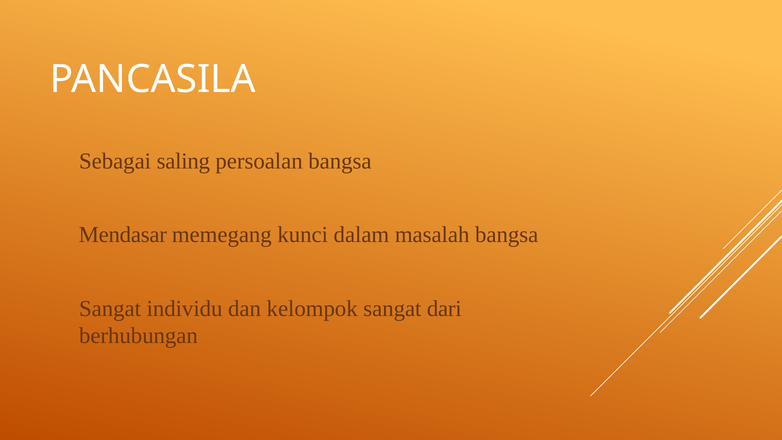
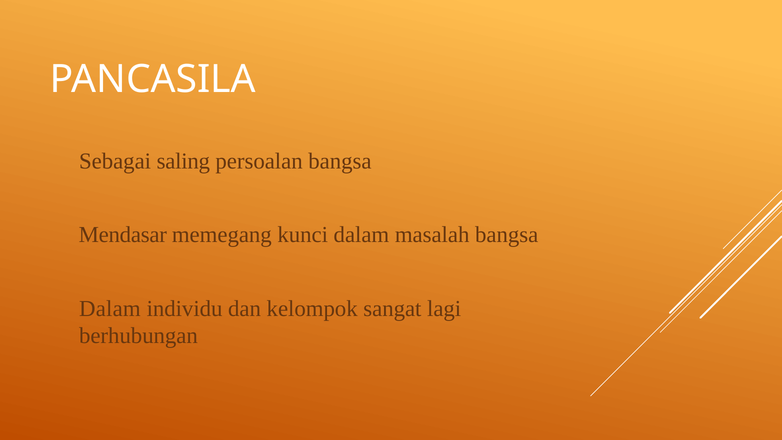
Sangat: Sangat -> Dalam (110, 308)
dari: dari -> lagi (444, 308)
